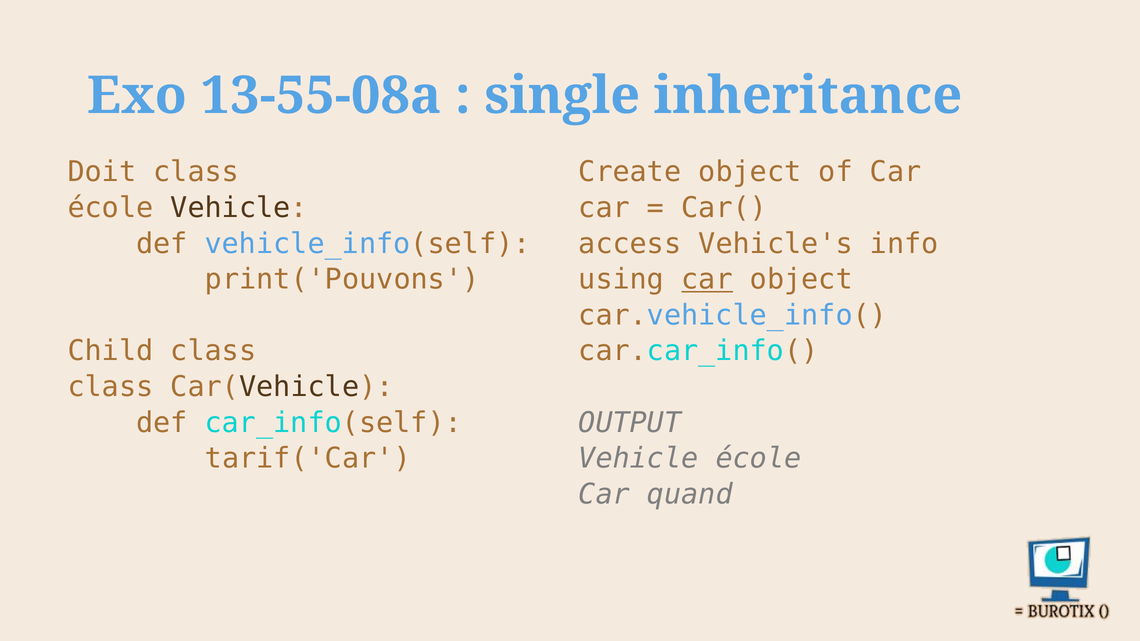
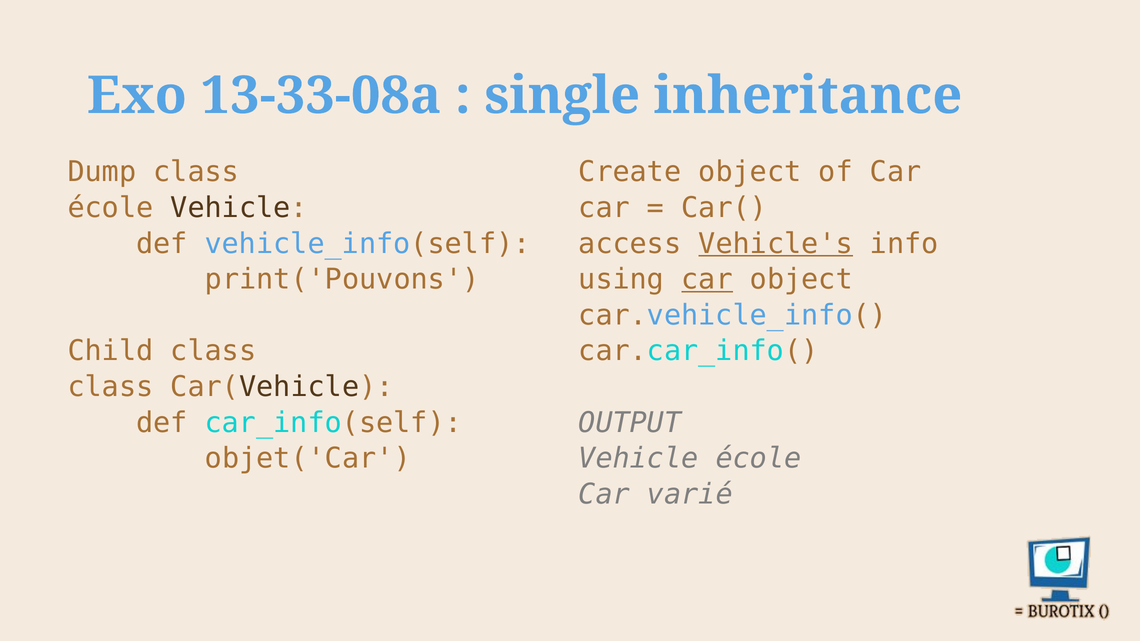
13-55-08a: 13-55-08a -> 13-33-08a (321, 96)
Doit: Doit -> Dump (102, 172)
Vehicle's underline: none -> present (776, 244)
tarif('Car: tarif('Car -> objet('Car (308, 459)
quand: quand -> varié (690, 494)
